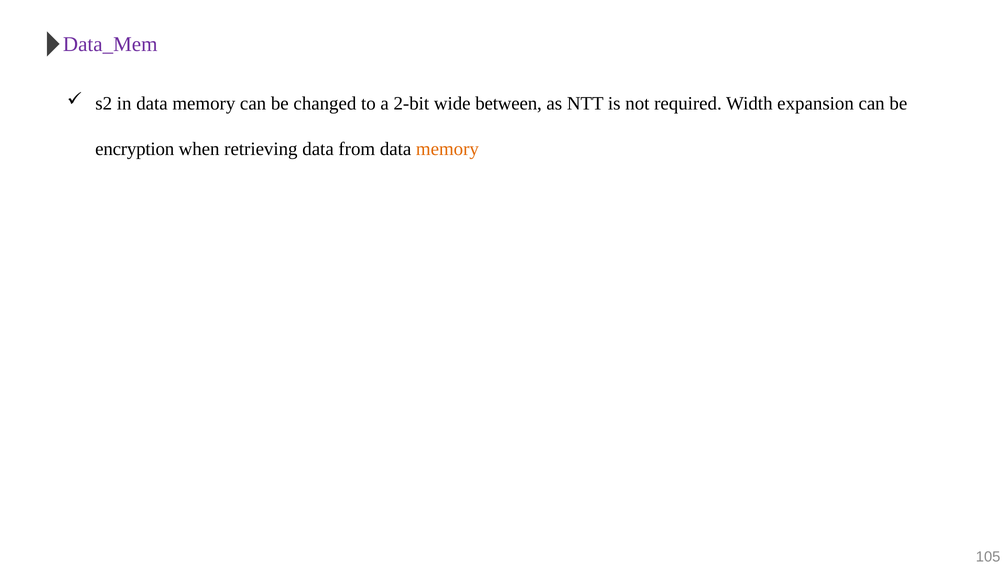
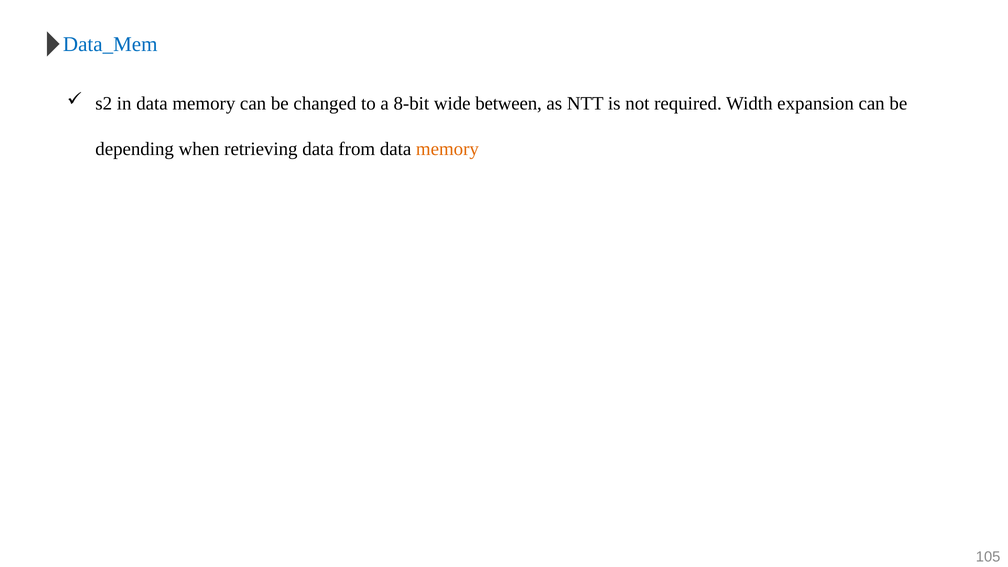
Data_Mem colour: purple -> blue (110, 44)
2-bit: 2-bit -> 8-bit (411, 103)
encryption: encryption -> depending (135, 149)
